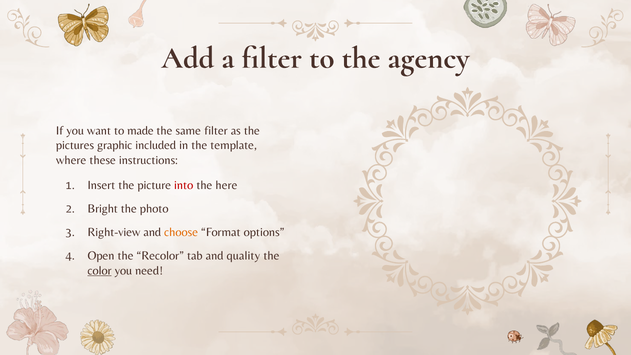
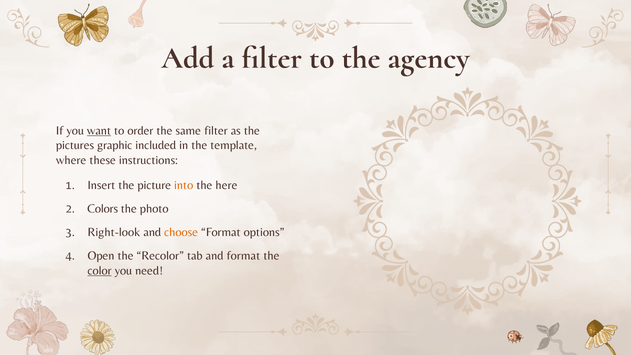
want underline: none -> present (99, 130)
made: made -> order (140, 130)
into colour: red -> orange (184, 185)
Bright: Bright -> Colors (103, 209)
Right-view: Right-view -> Right-look (114, 232)
and quality: quality -> format (243, 256)
